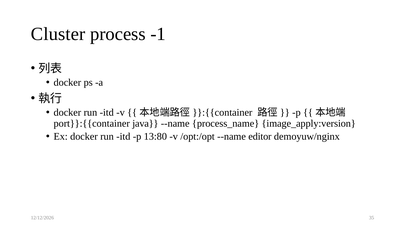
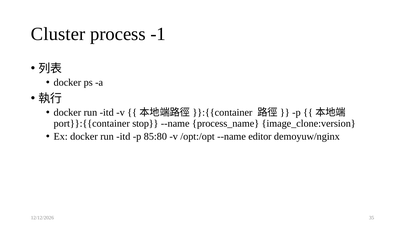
java: java -> stop (145, 123)
image_apply:version: image_apply:version -> image_clone:version (309, 123)
13:80: 13:80 -> 85:80 (155, 136)
